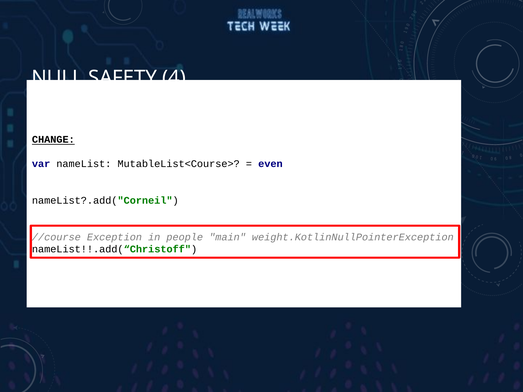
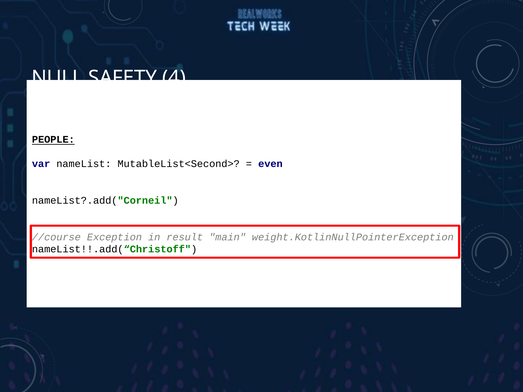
CHANGE: CHANGE -> PEOPLE (53, 140)
MutableList<Course>: MutableList<Course> -> MutableList<Second> (179, 164)
people: people -> result (185, 237)
